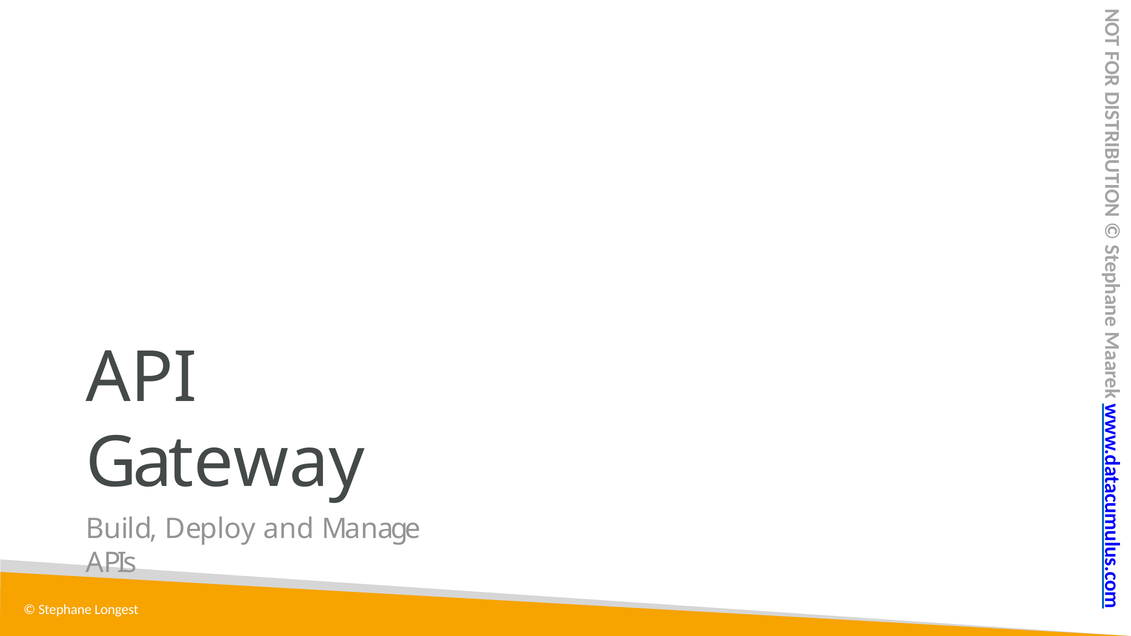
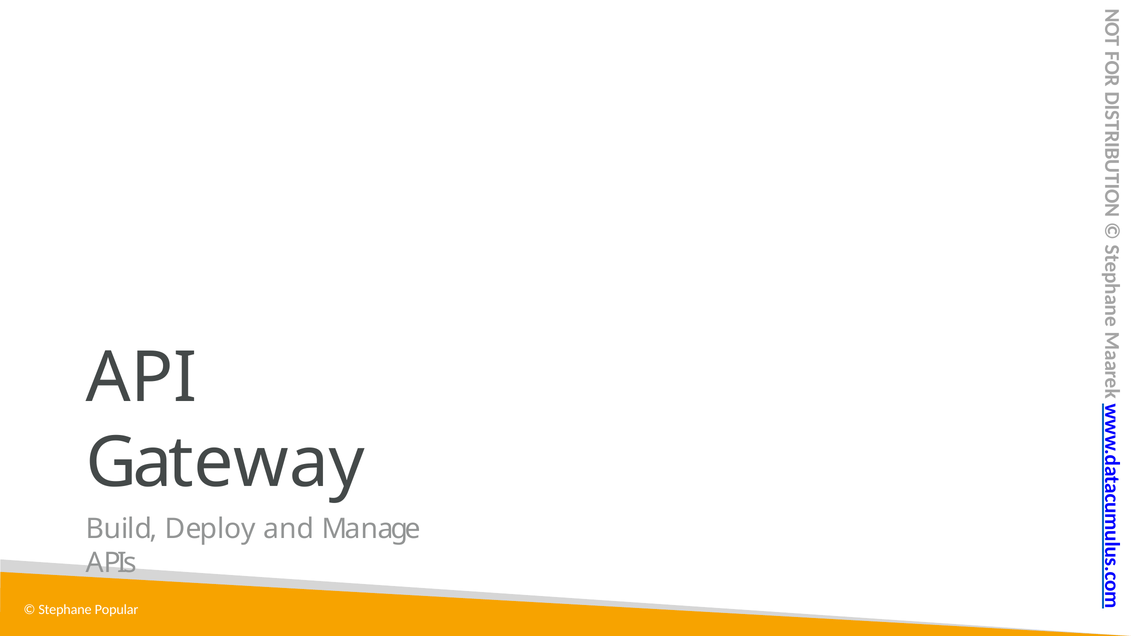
Longest: Longest -> Popular (117, 610)
